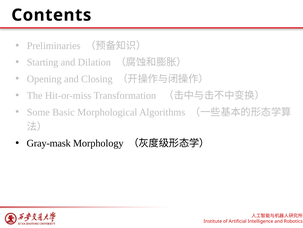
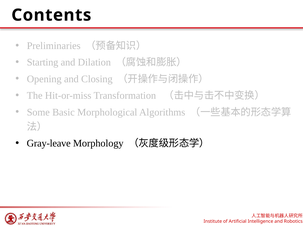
Gray-mask: Gray-mask -> Gray-leave (49, 143)
